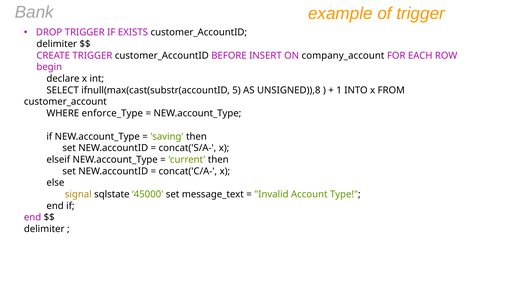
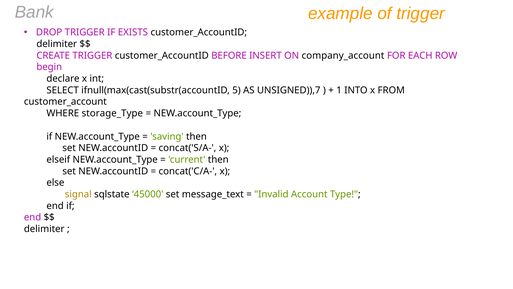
UNSIGNED)),8: UNSIGNED)),8 -> UNSIGNED)),7 (289, 90)
enforce_Type: enforce_Type -> storage_Type (112, 113)
